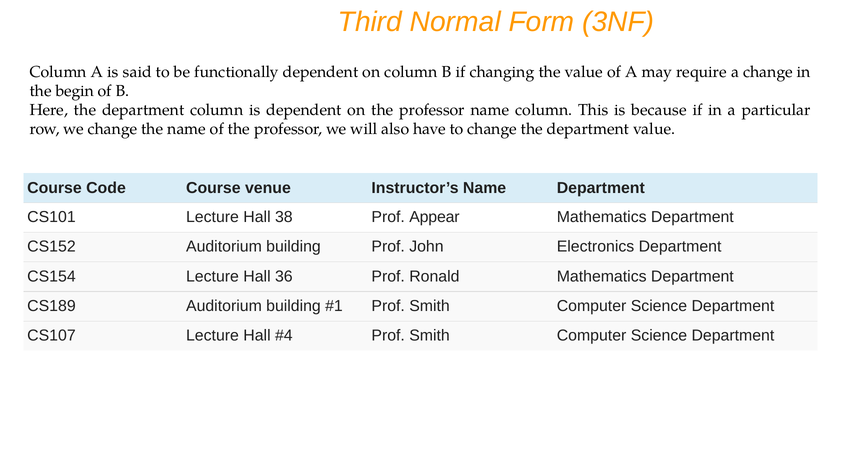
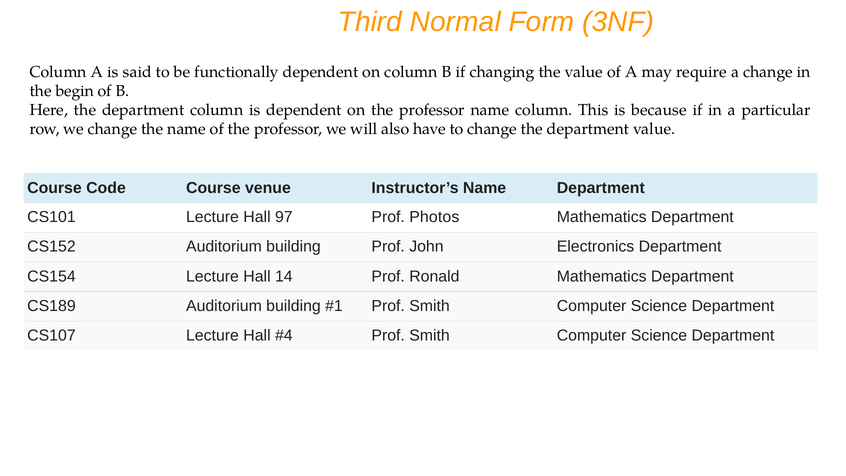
38: 38 -> 97 (284, 217)
Appear: Appear -> Photos (434, 217)
36: 36 -> 14 (284, 276)
